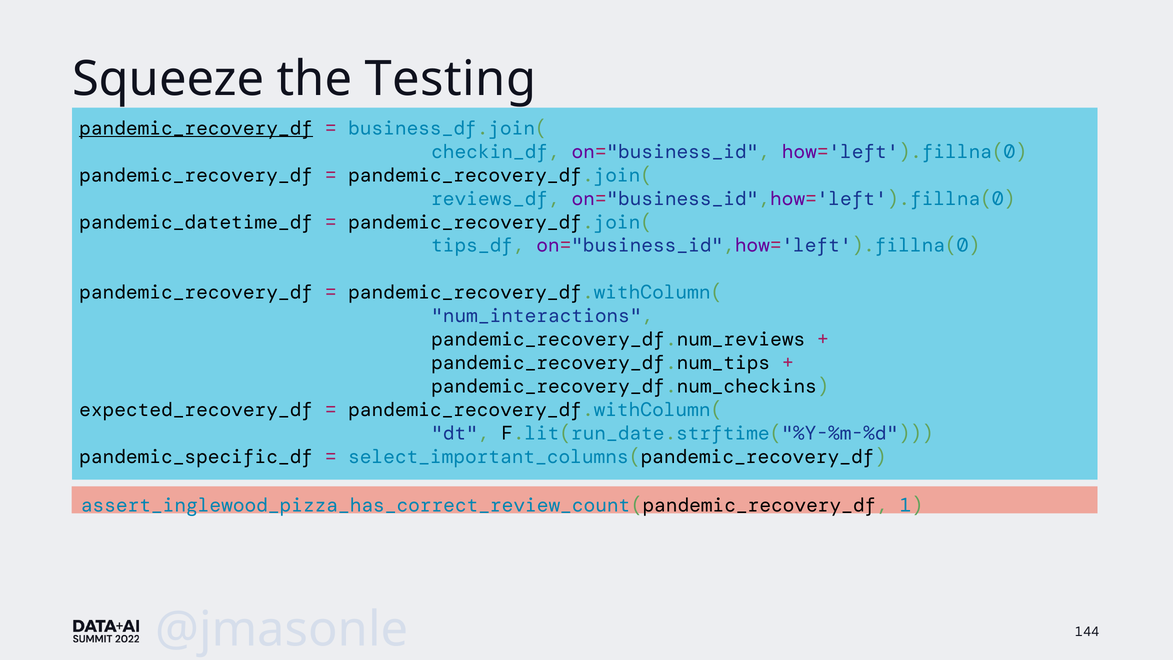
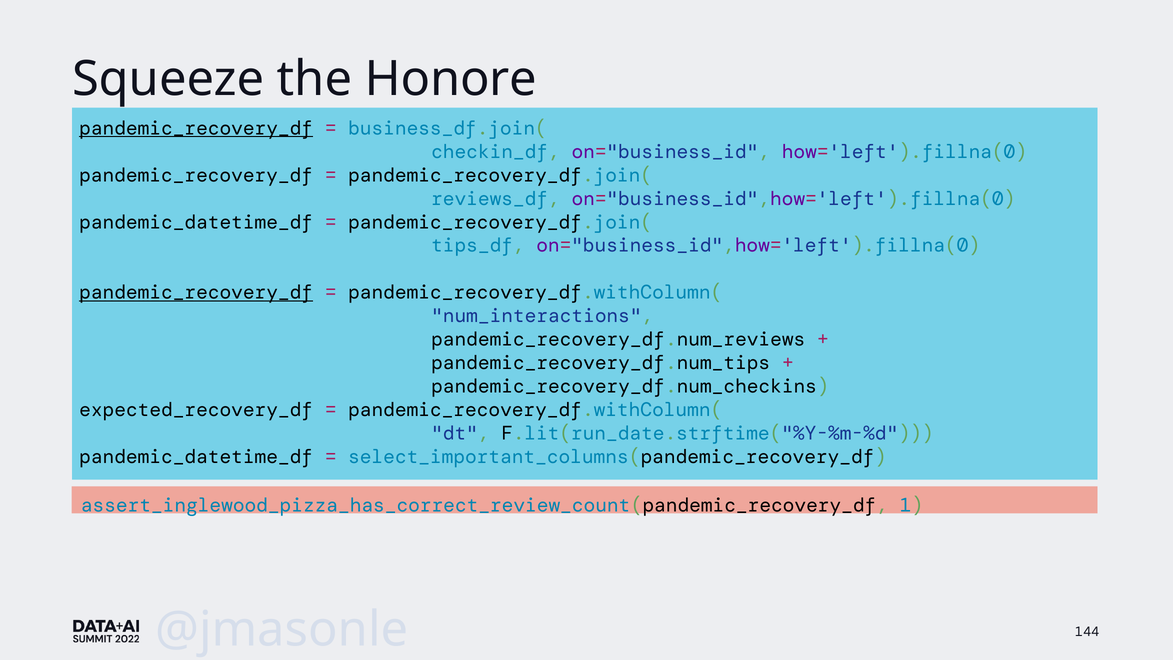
Testing: Testing -> Honore (451, 79)
pandemic_recovery_df underline: none -> present (196, 292)
pandemic_specific_df: pandemic_specific_df -> pandemic_datetime_df (196, 457)
